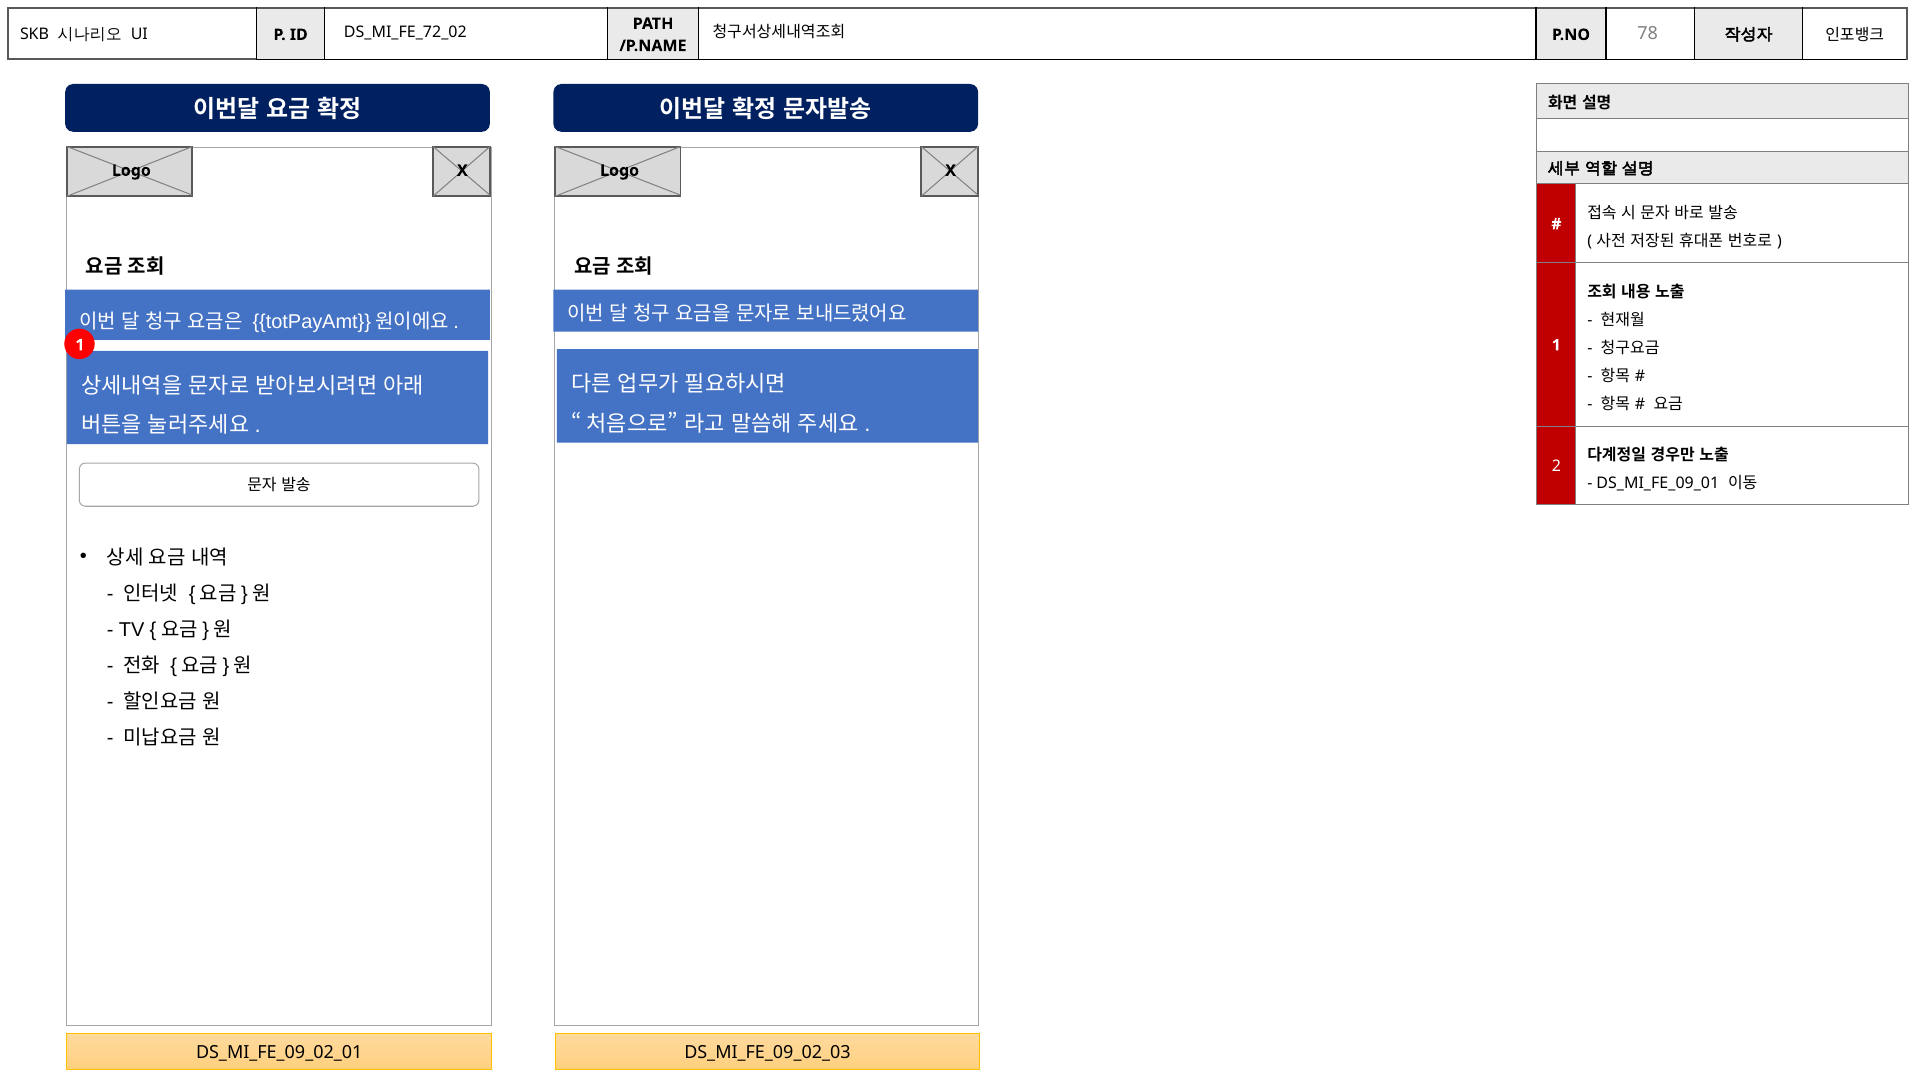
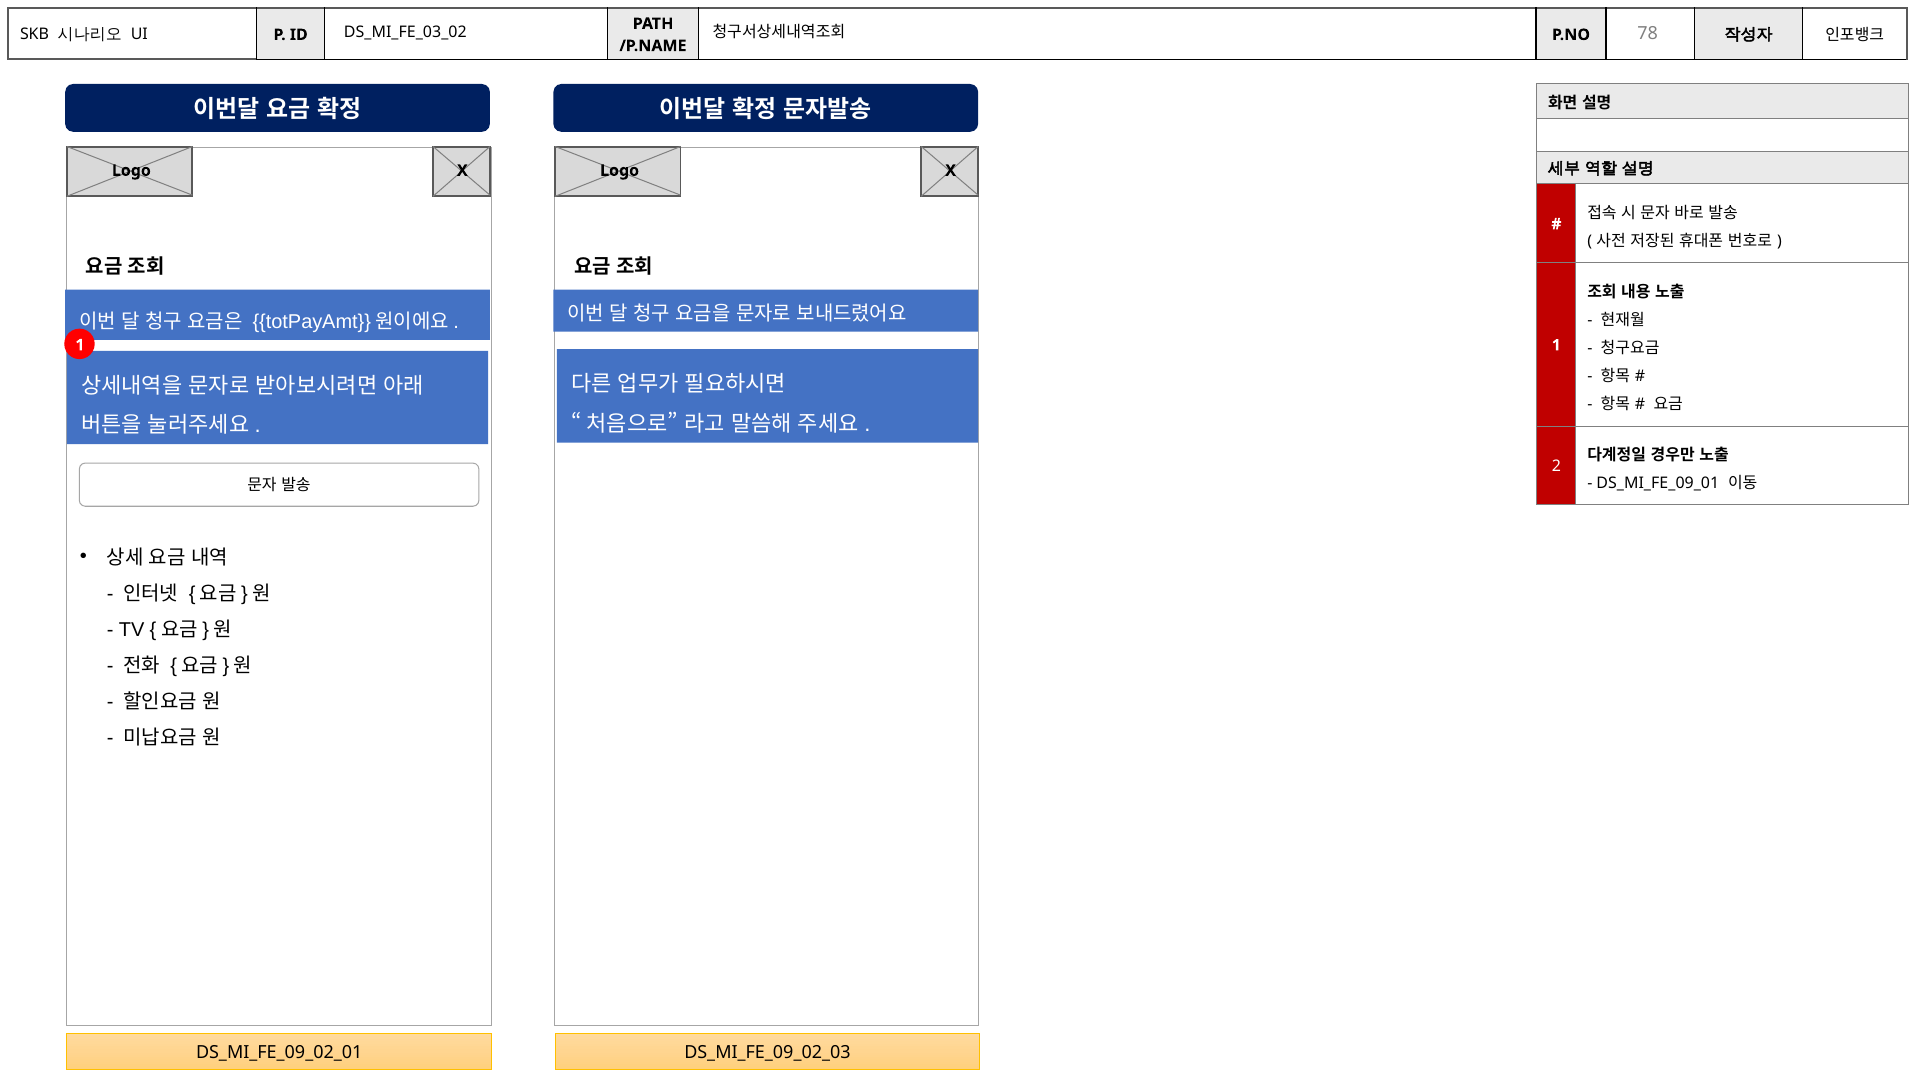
DS_MI_FE_72_02: DS_MI_FE_72_02 -> DS_MI_FE_03_02 (405, 32)
